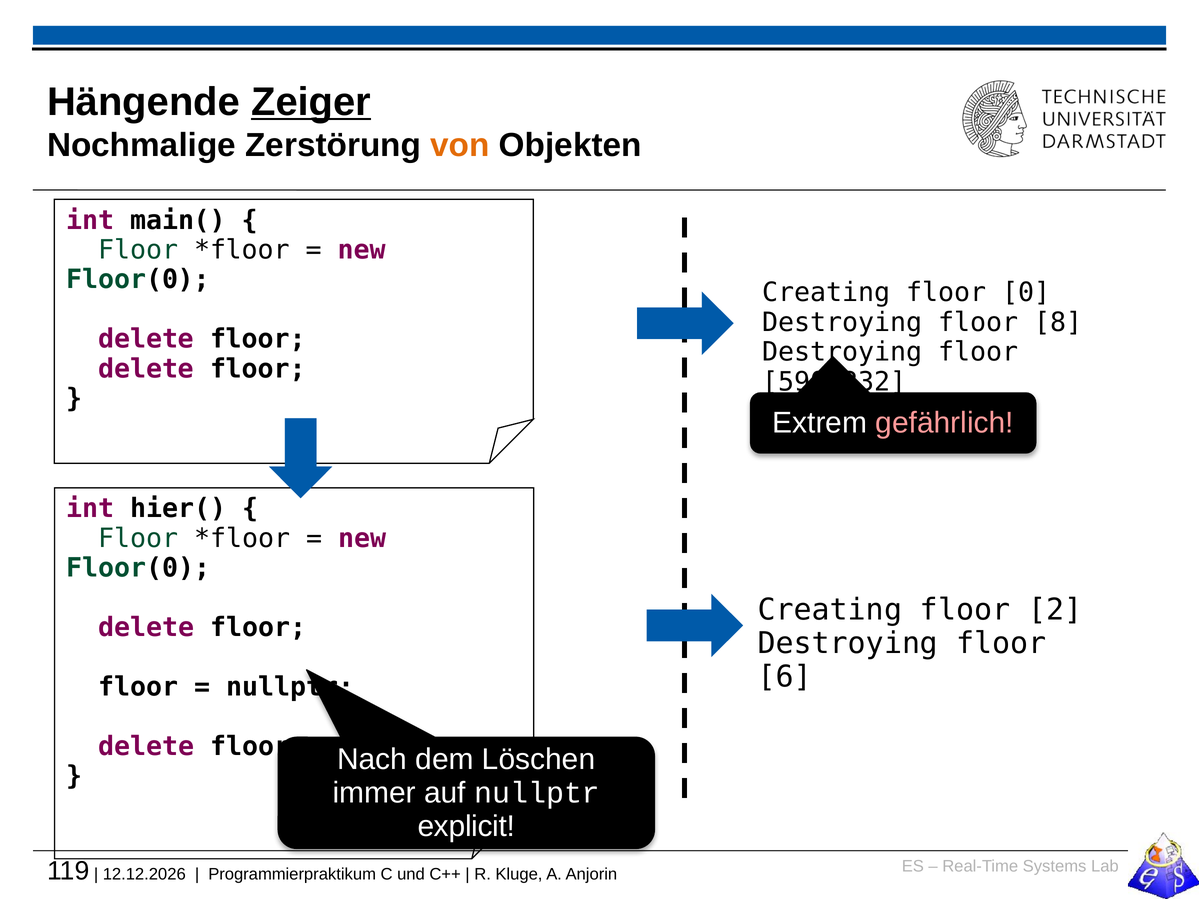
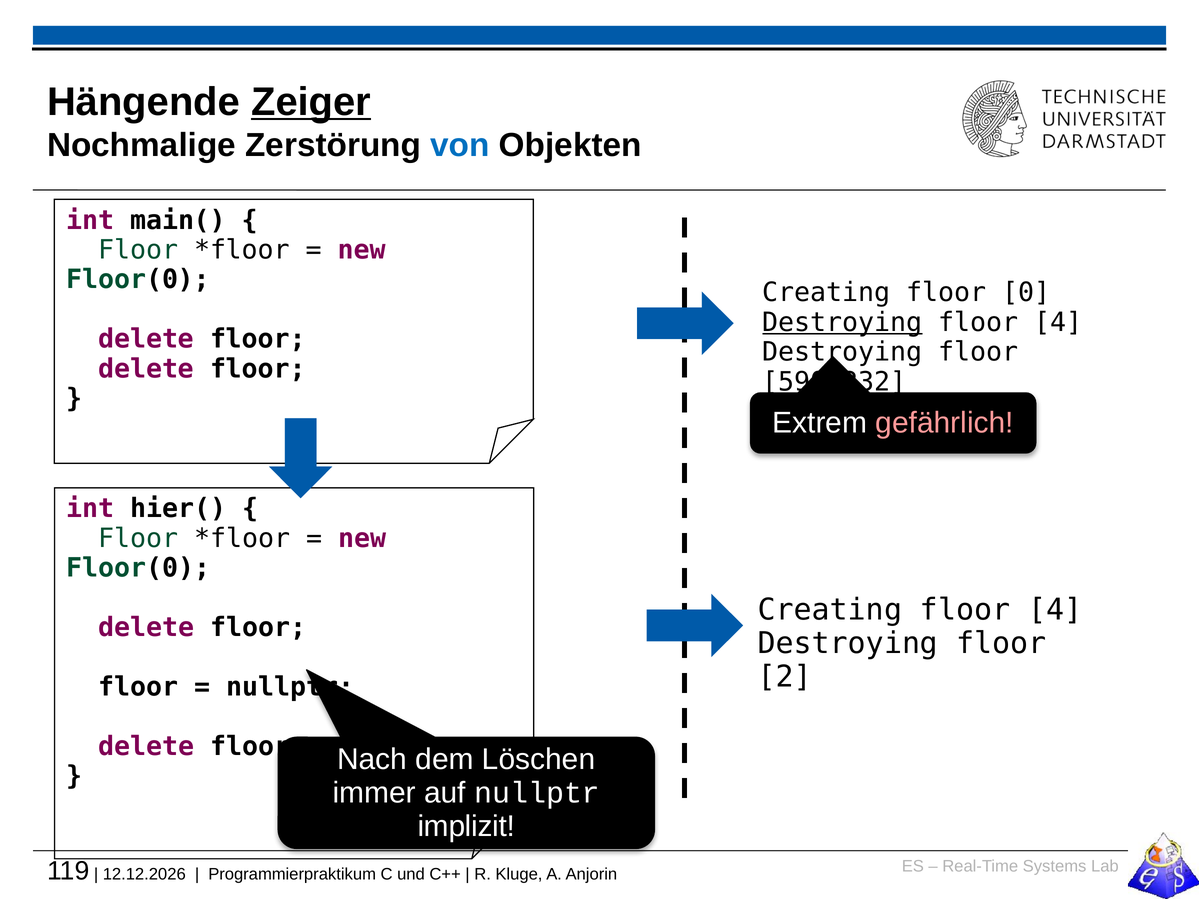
von colour: orange -> blue (460, 145)
Destroying underline: none -> present (842, 322)
8: 8 -> 4 (1058, 322)
Creating floor 2: 2 -> 4 (1055, 610)
6: 6 -> 2 (785, 677)
explicit: explicit -> implizit (466, 827)
